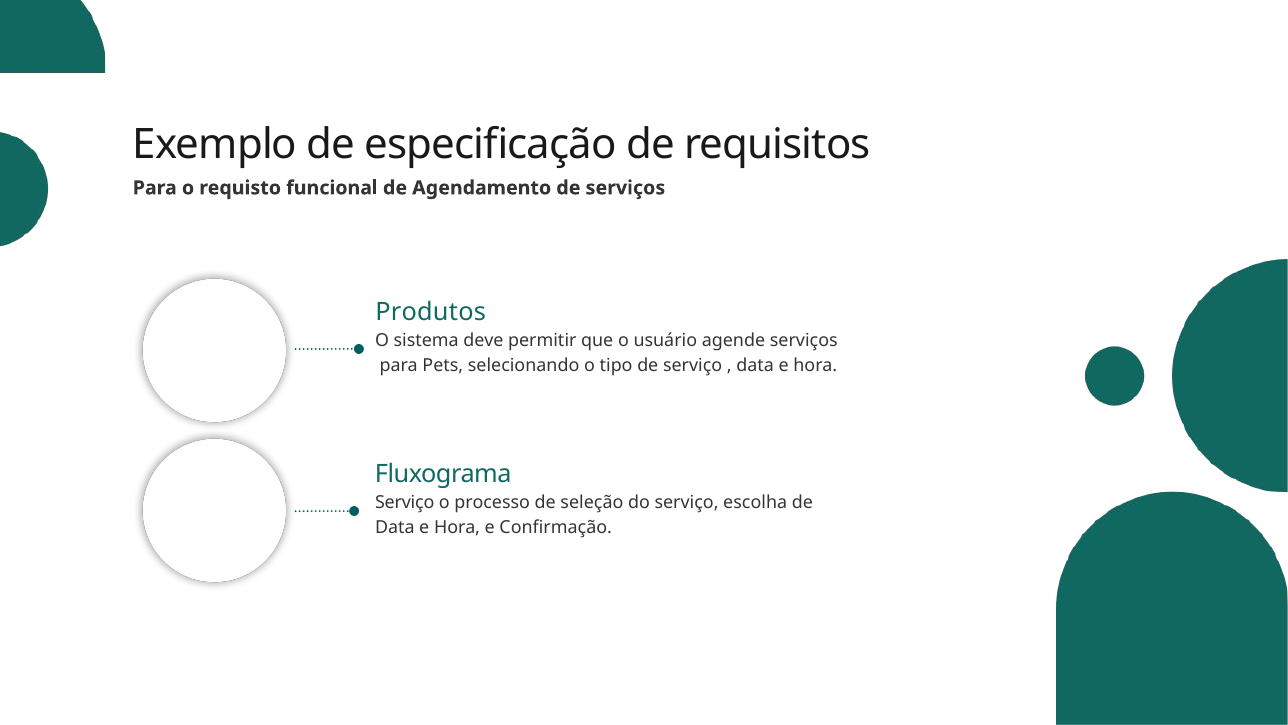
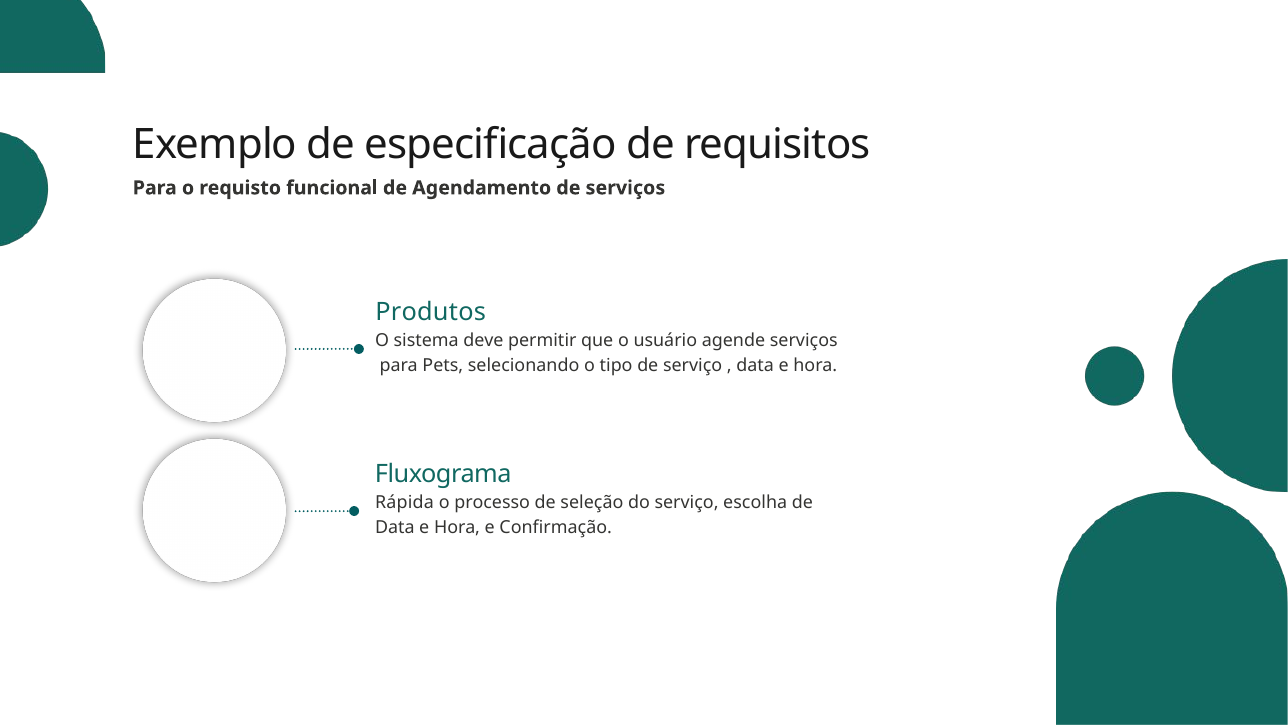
Serviço: Serviço -> Rápida (405, 502)
